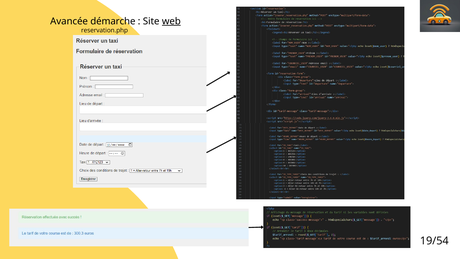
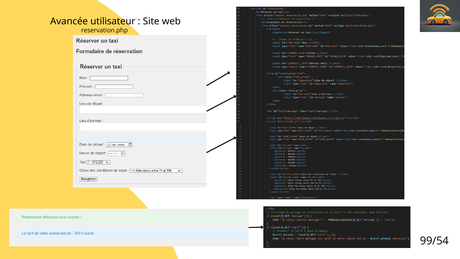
démarche: démarche -> utilisateur (113, 21)
web underline: present -> none (171, 21)
19/54: 19/54 -> 99/54 (434, 241)
